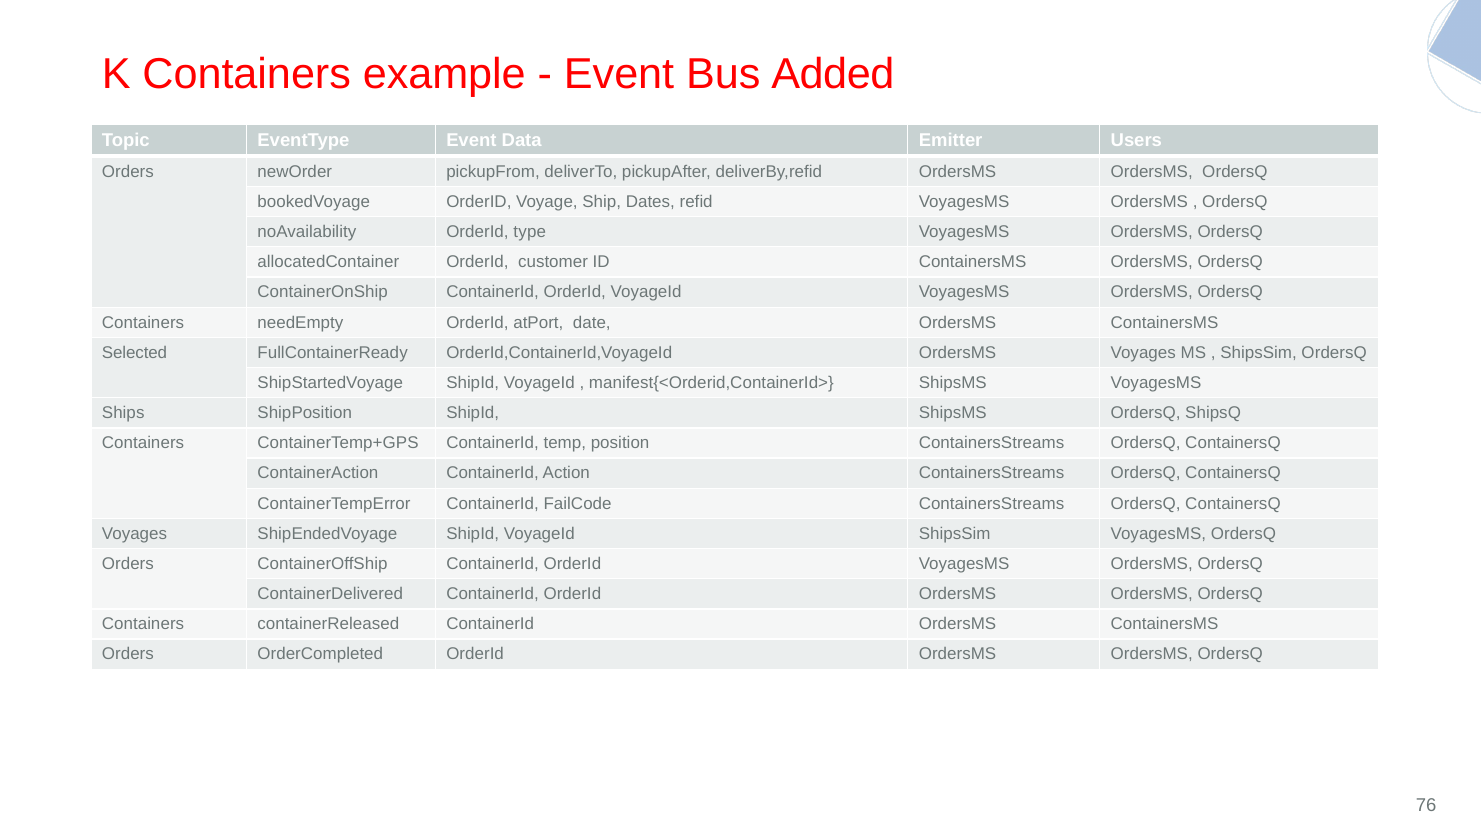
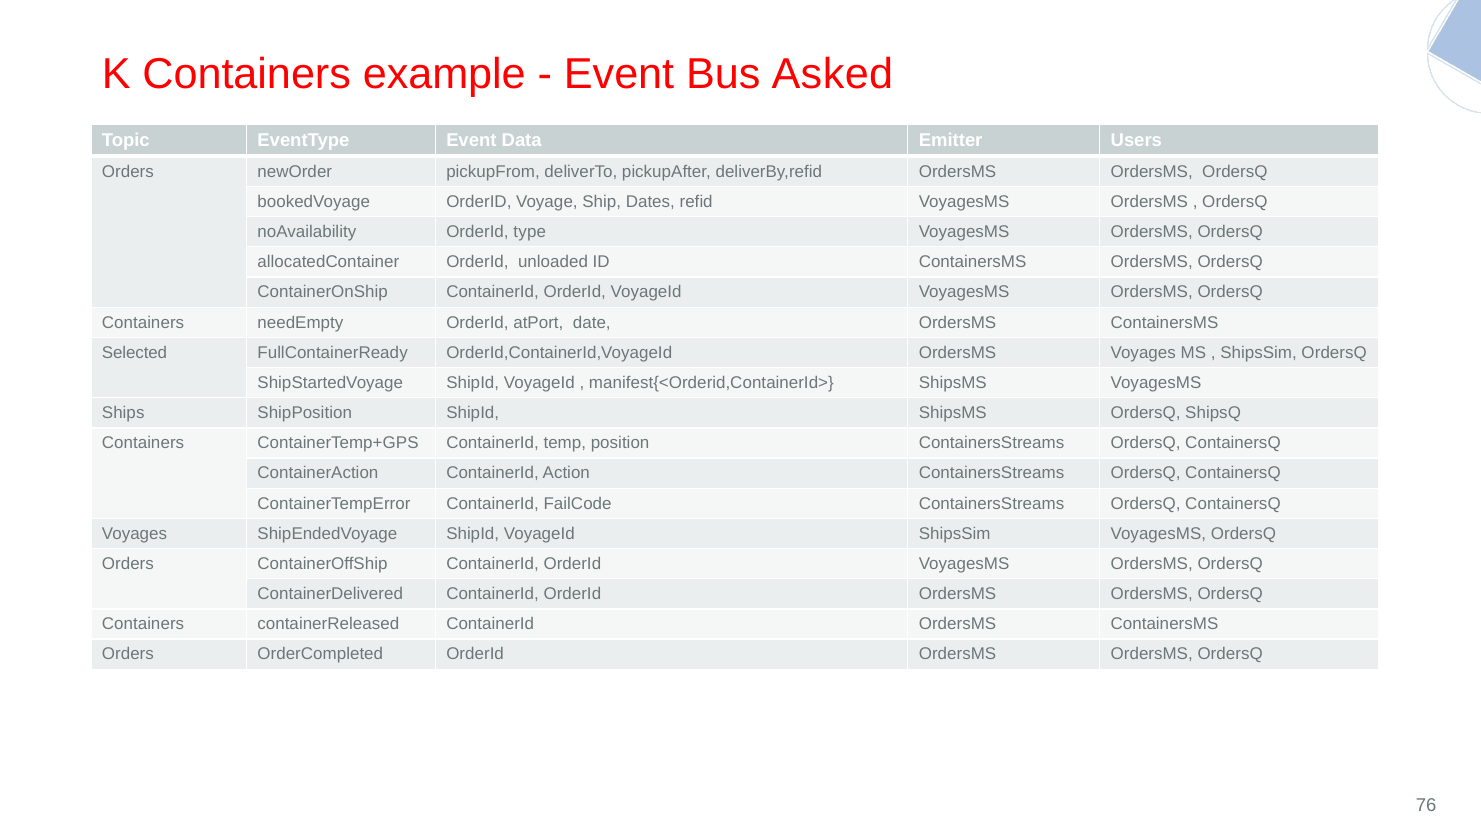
Added: Added -> Asked (832, 74)
customer: customer -> unloaded (553, 262)
